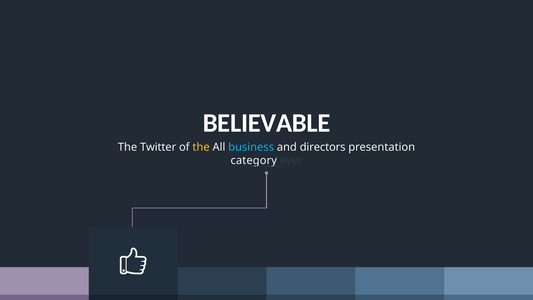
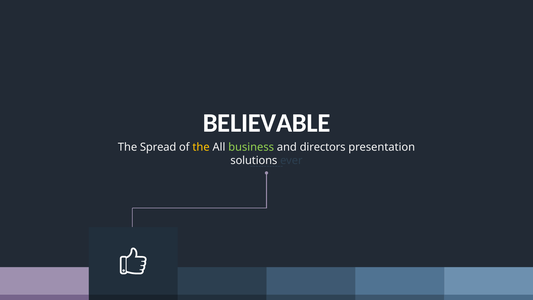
Twitter: Twitter -> Spread (158, 147)
business colour: light blue -> light green (251, 147)
category: category -> solutions (254, 160)
